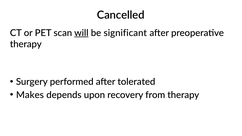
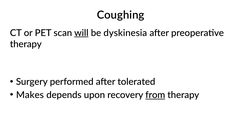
Cancelled: Cancelled -> Coughing (121, 15)
significant: significant -> dyskinesia (125, 33)
from underline: none -> present (155, 95)
